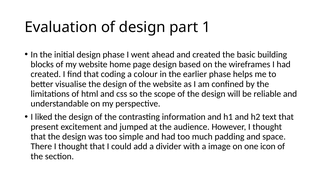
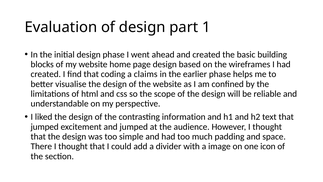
colour: colour -> claims (146, 74)
present: present -> jumped (45, 127)
